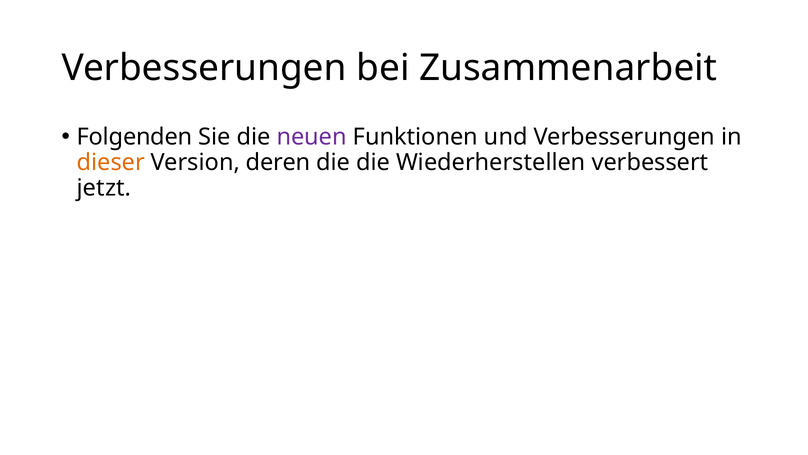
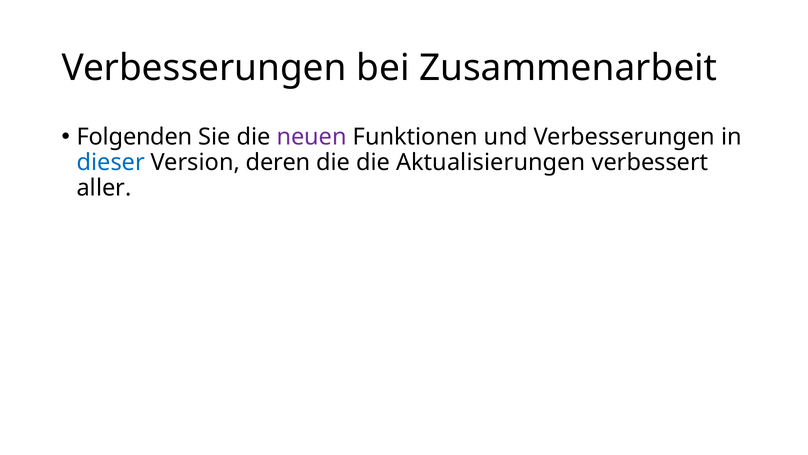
dieser colour: orange -> blue (111, 162)
Wiederherstellen: Wiederherstellen -> Aktualisierungen (491, 162)
jetzt: jetzt -> aller (104, 188)
